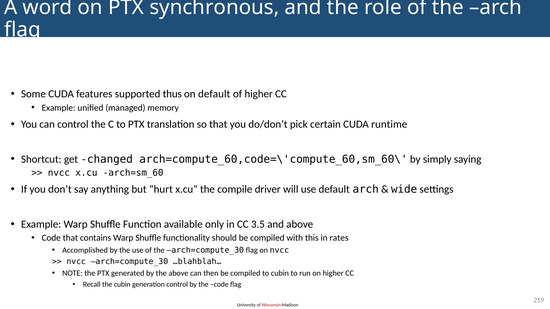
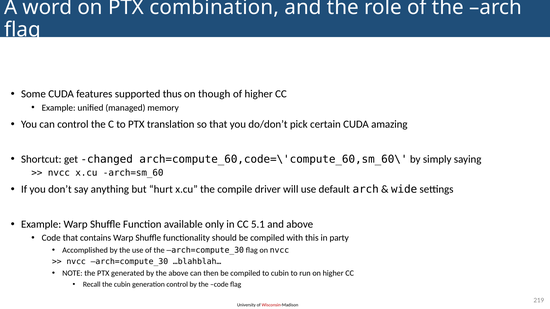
synchronous: synchronous -> combination (214, 7)
on default: default -> though (214, 94)
runtime: runtime -> amazing (389, 124)
3.5: 3.5 -> 5.1 (258, 225)
rates: rates -> party (339, 238)
